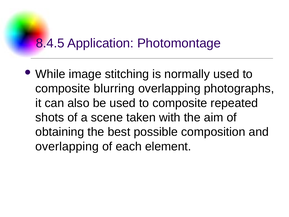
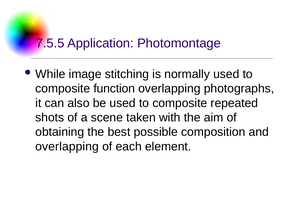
8.4.5: 8.4.5 -> 7.5.5 (50, 43)
blurring: blurring -> function (114, 88)
